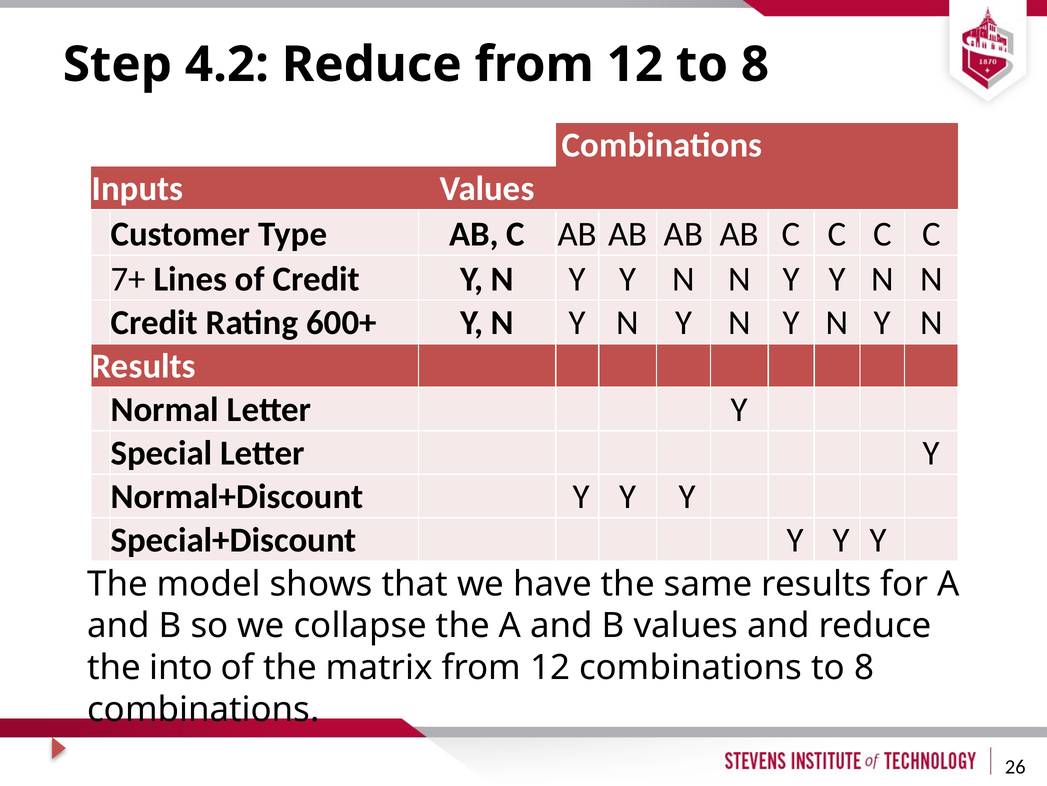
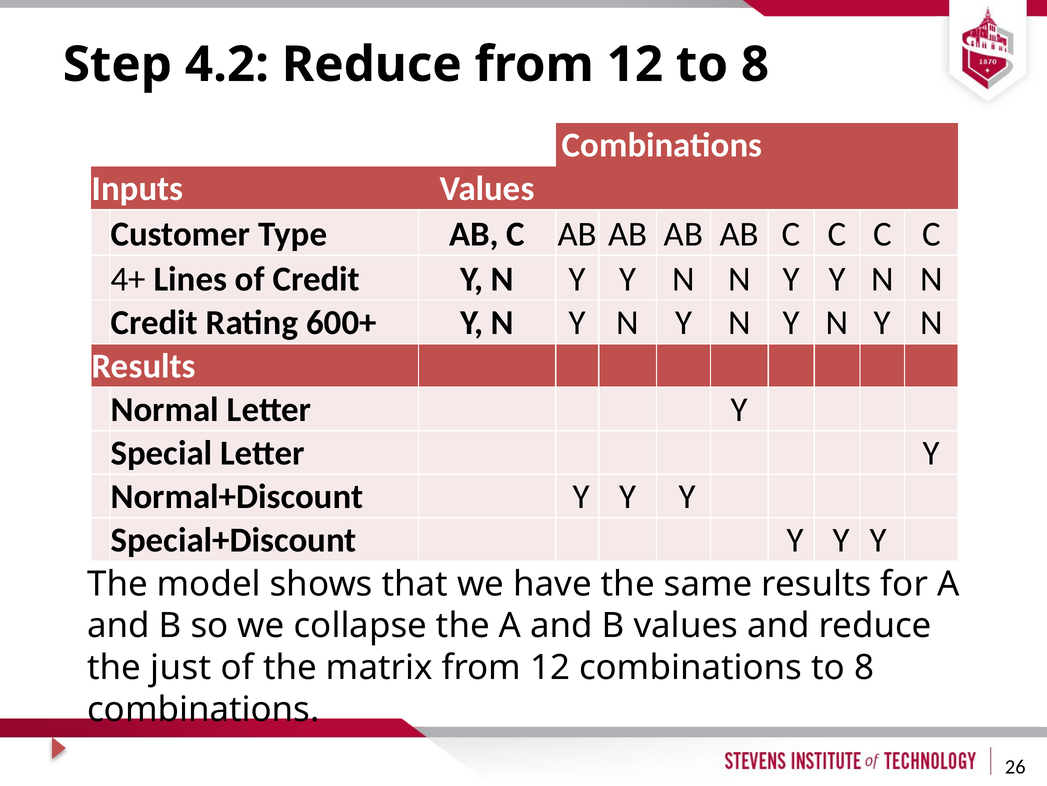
7+: 7+ -> 4+ (128, 279)
into: into -> just (181, 667)
